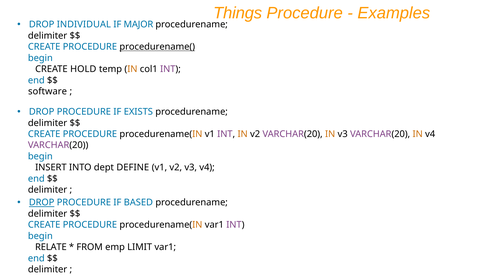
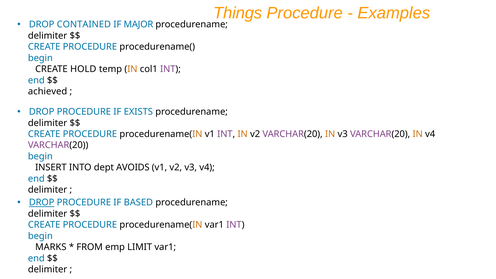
INDIVIDUAL: INDIVIDUAL -> CONTAINED (84, 25)
procedurename( underline: present -> none (157, 47)
software: software -> achieved (48, 91)
DEFINE: DEFINE -> AVOIDS (133, 168)
RELATE: RELATE -> MARKS (51, 247)
